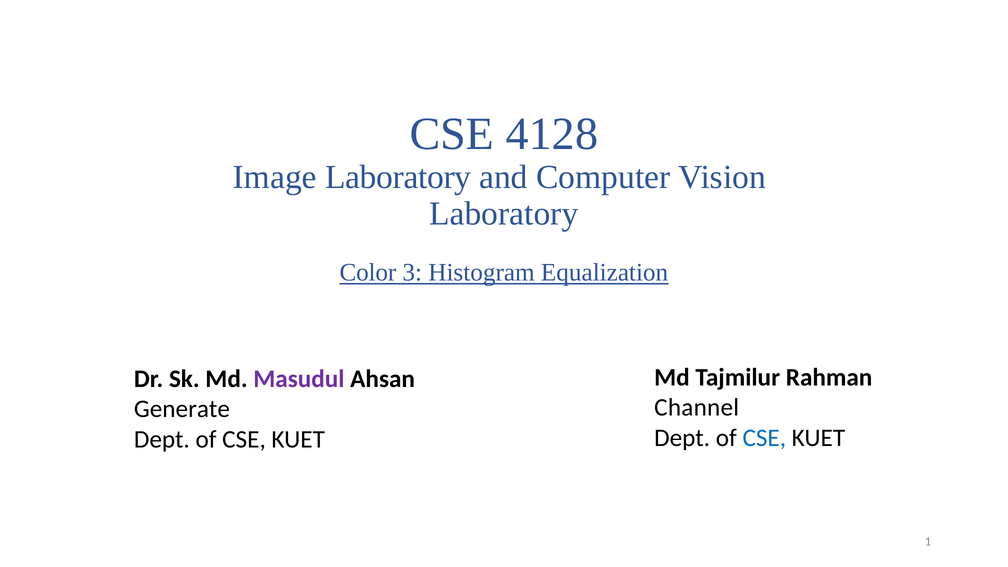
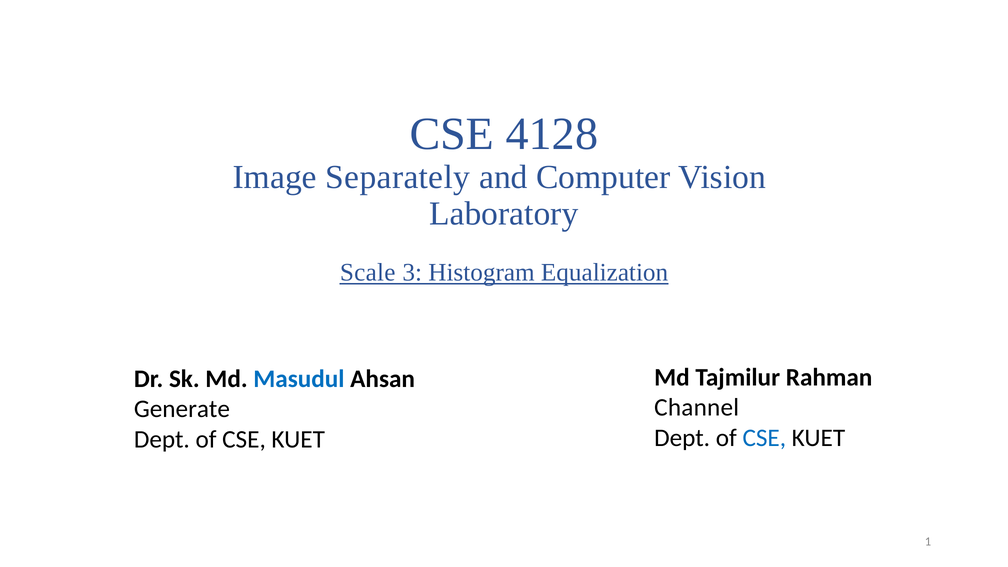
Image Laboratory: Laboratory -> Separately (398, 177)
Color: Color -> Scale (368, 273)
Masudul colour: purple -> blue (299, 379)
